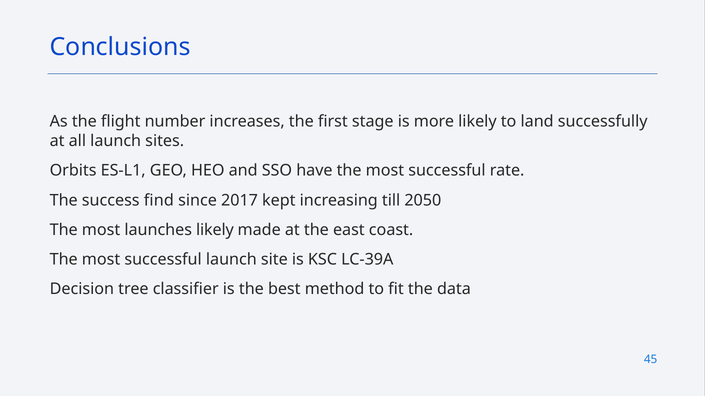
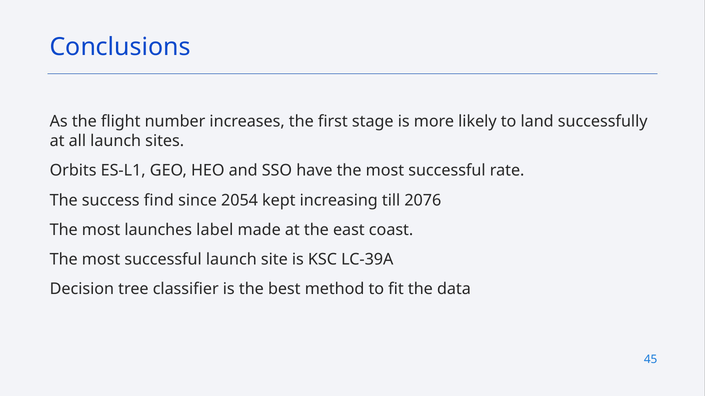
2017: 2017 -> 2054 (240, 200)
2050: 2050 -> 2076 (423, 200)
launches likely: likely -> label (215, 230)
